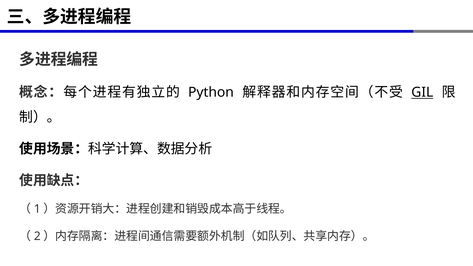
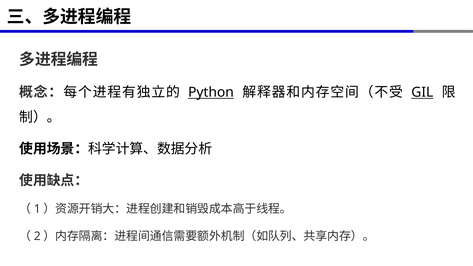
Python underline: none -> present (211, 92)
